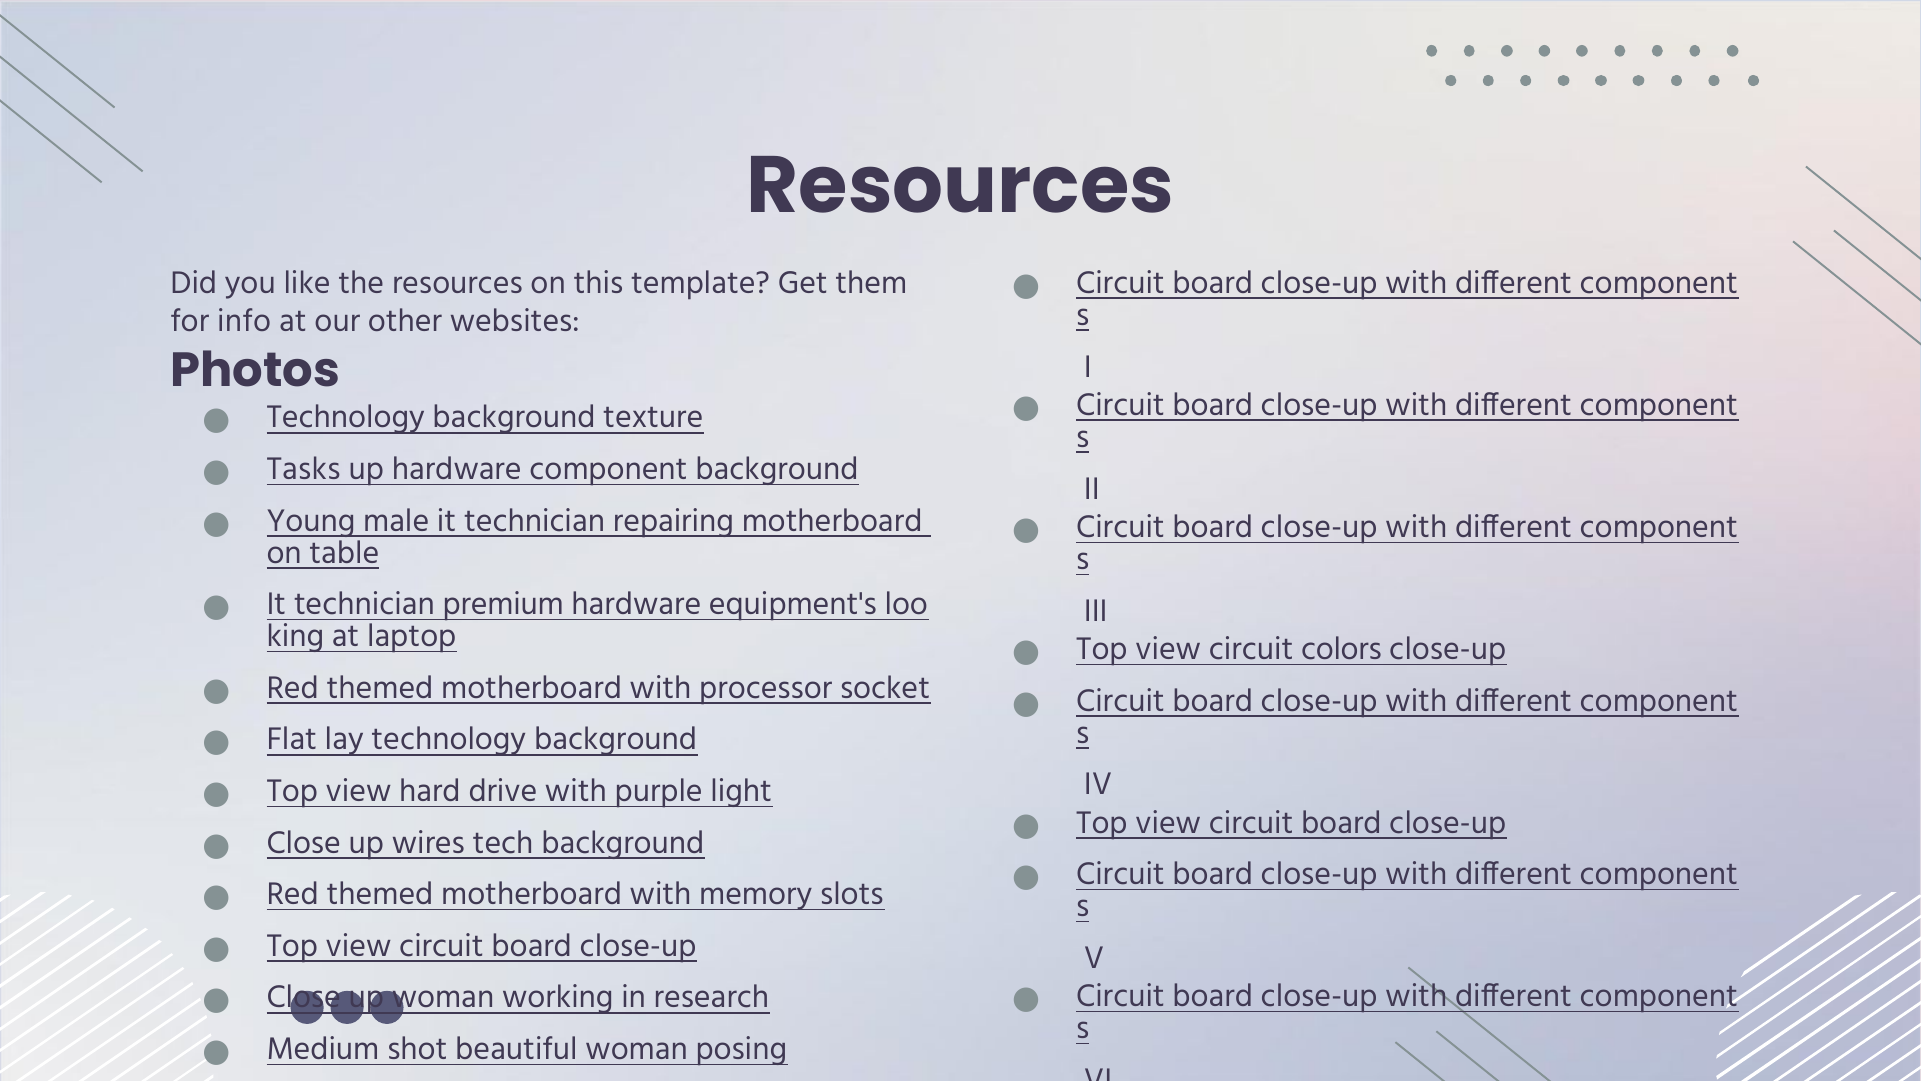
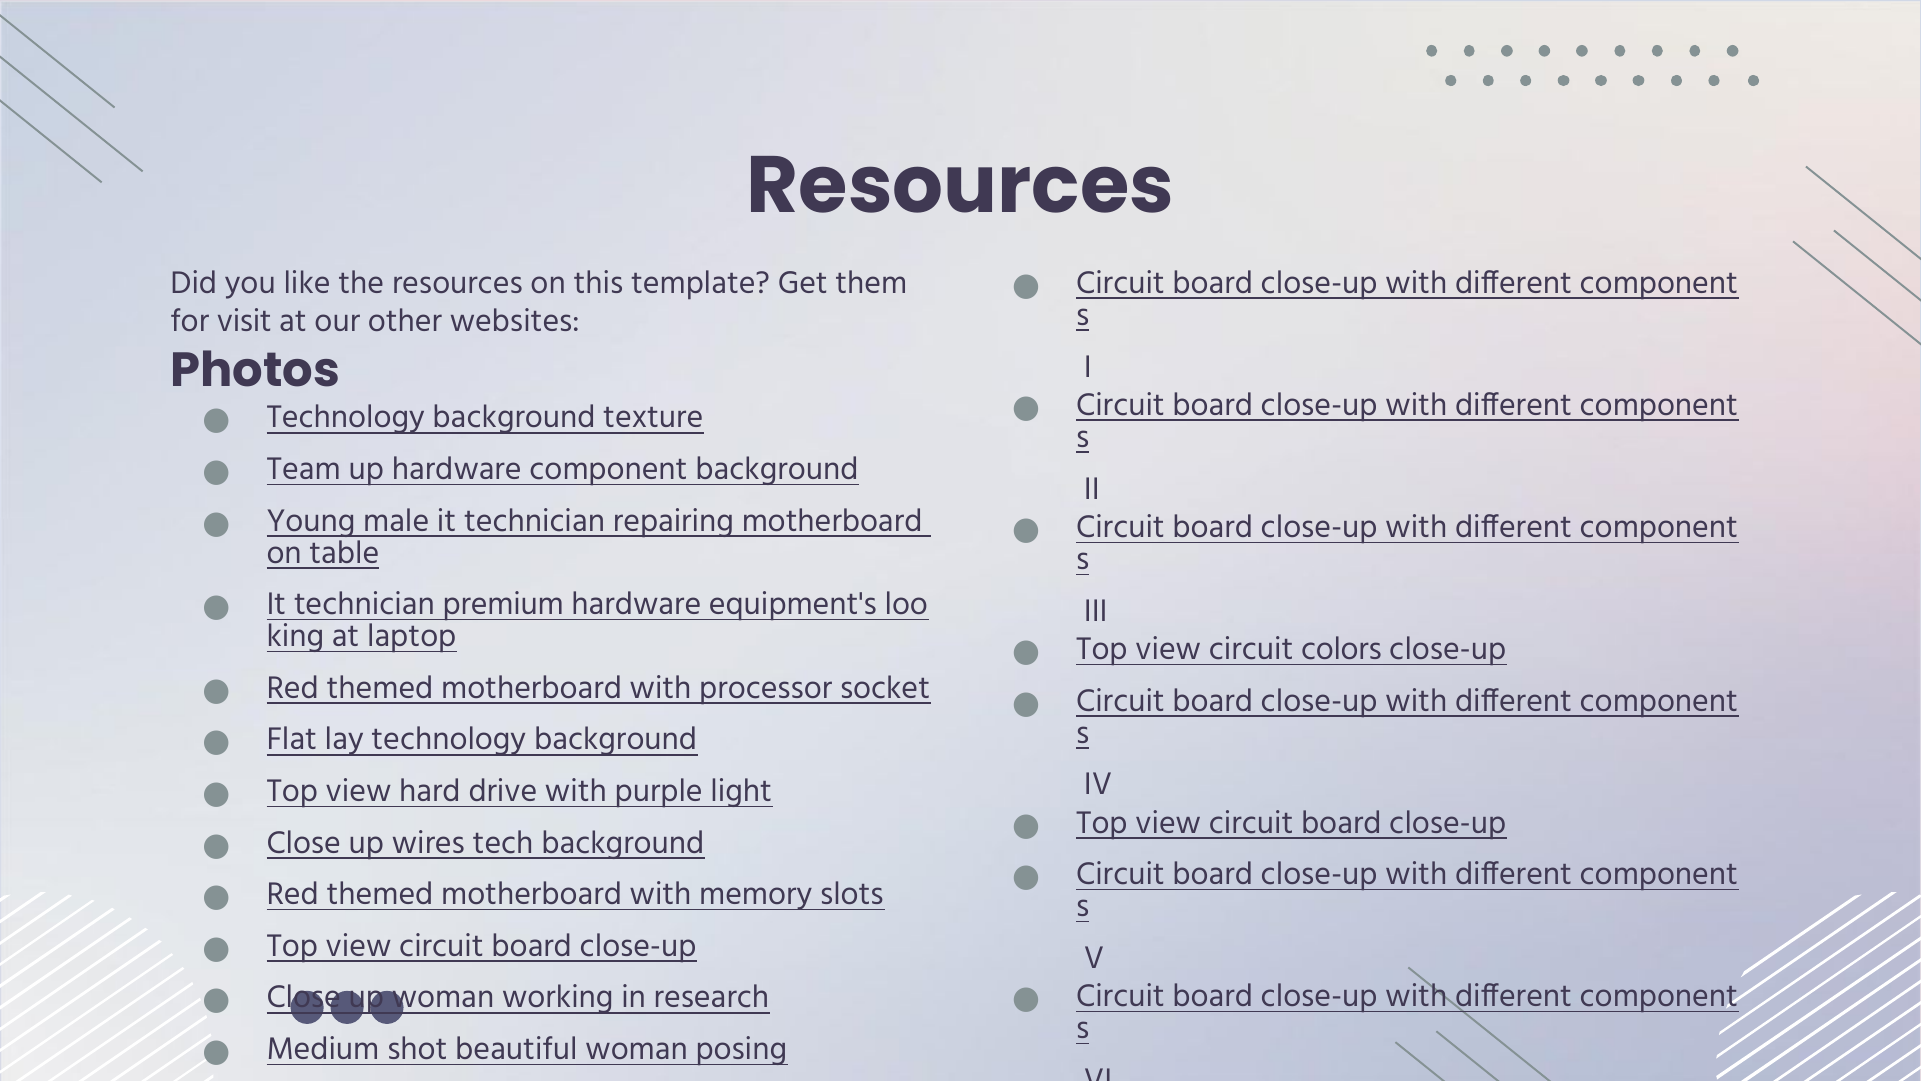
info: info -> visit (244, 321)
Tasks: Tasks -> Team (304, 469)
